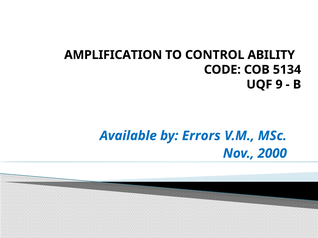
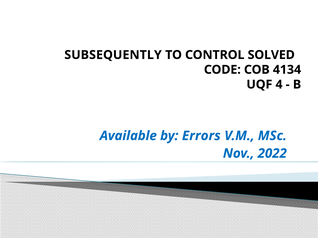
AMPLIFICATION: AMPLIFICATION -> SUBSEQUENTLY (113, 55)
ABILITY: ABILITY -> SOLVED (271, 55)
5134: 5134 -> 4134 (287, 70)
9: 9 -> 4 (279, 85)
2000: 2000 -> 2022 (272, 154)
